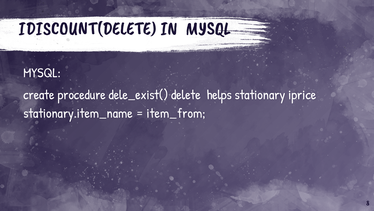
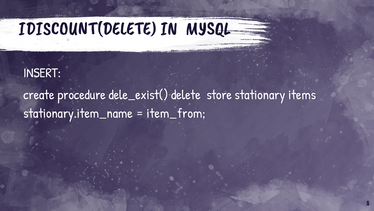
MYSQL: MYSQL -> INSERT (42, 73)
helps: helps -> store (219, 95)
iprice: iprice -> items (302, 95)
